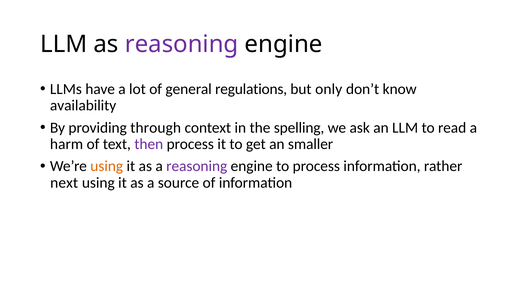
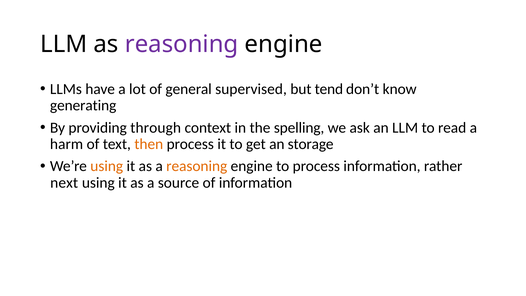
regulations: regulations -> supervised (251, 89)
only: only -> tend (329, 89)
availability: availability -> generating (83, 106)
then colour: purple -> orange (149, 144)
smaller: smaller -> storage (311, 144)
reasoning colour: purple -> orange (197, 166)
